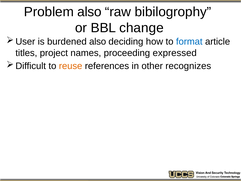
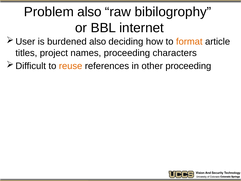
change: change -> internet (142, 28)
format colour: blue -> orange (189, 42)
expressed: expressed -> characters (175, 53)
other recognizes: recognizes -> proceeding (188, 66)
